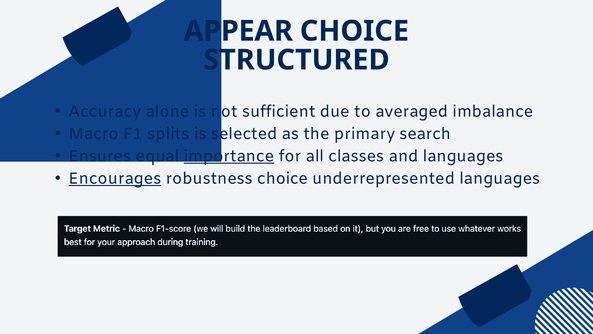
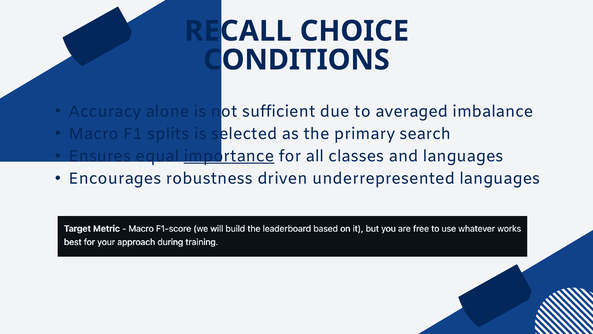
APPEAR: APPEAR -> RECALL (238, 31)
STRUCTURED: STRUCTURED -> CONDITIONS (296, 60)
Encourages underline: present -> none (115, 178)
robustness choice: choice -> driven (283, 178)
